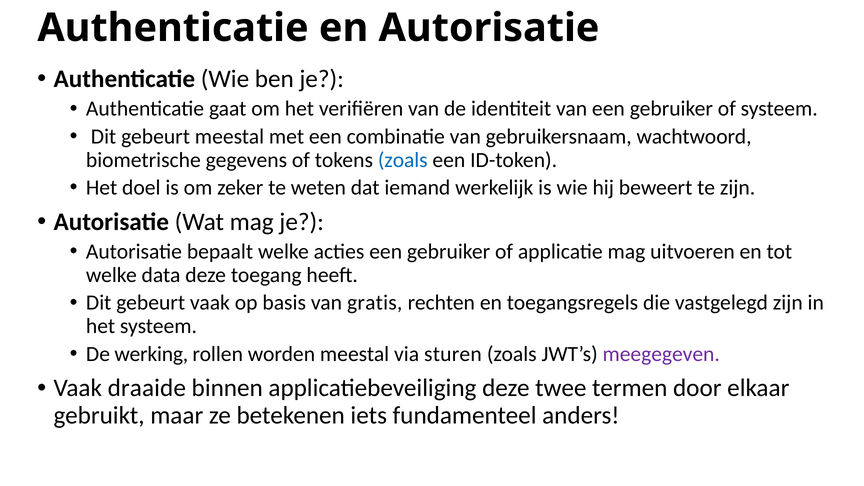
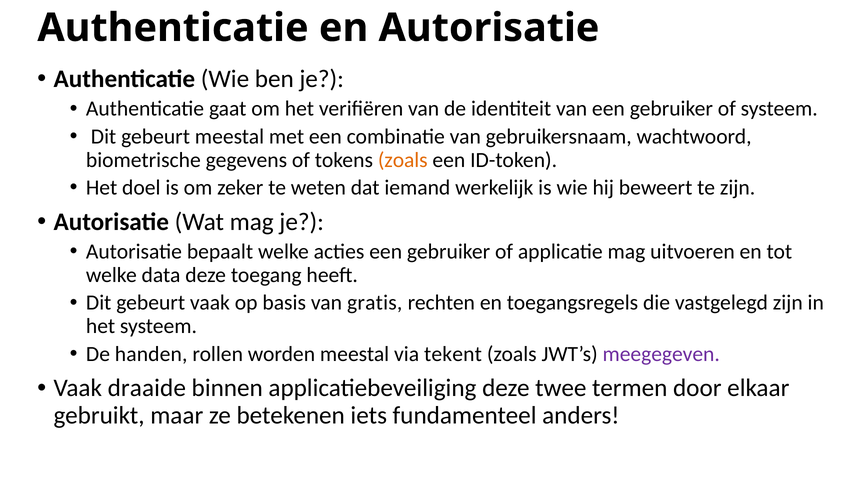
zoals colour: blue -> orange (403, 160)
werking: werking -> handen (151, 354)
sturen: sturen -> tekent (453, 354)
